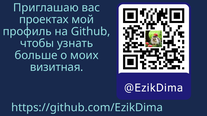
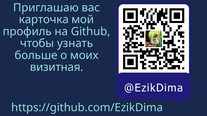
проектах: проектах -> карточка (44, 20)
